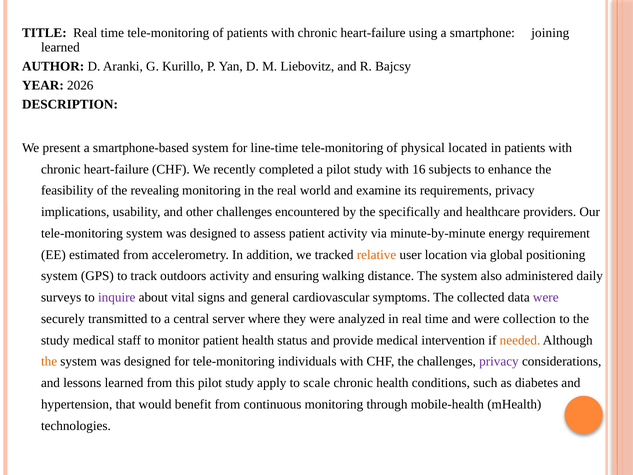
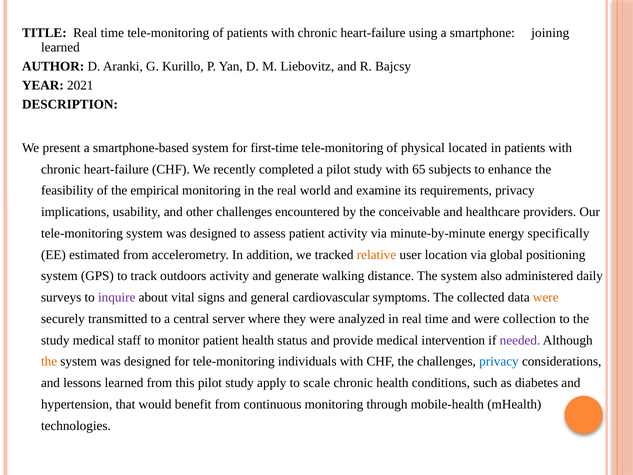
2026: 2026 -> 2021 (80, 85)
line-time: line-time -> first-time (274, 148)
16: 16 -> 65 (419, 169)
revealing: revealing -> empirical (155, 191)
specifically: specifically -> conceivable (410, 212)
requirement: requirement -> specifically (559, 233)
ensuring: ensuring -> generate (297, 276)
were colour: purple -> orange (546, 297)
needed colour: orange -> purple (520, 340)
privacy colour: purple -> blue (499, 361)
